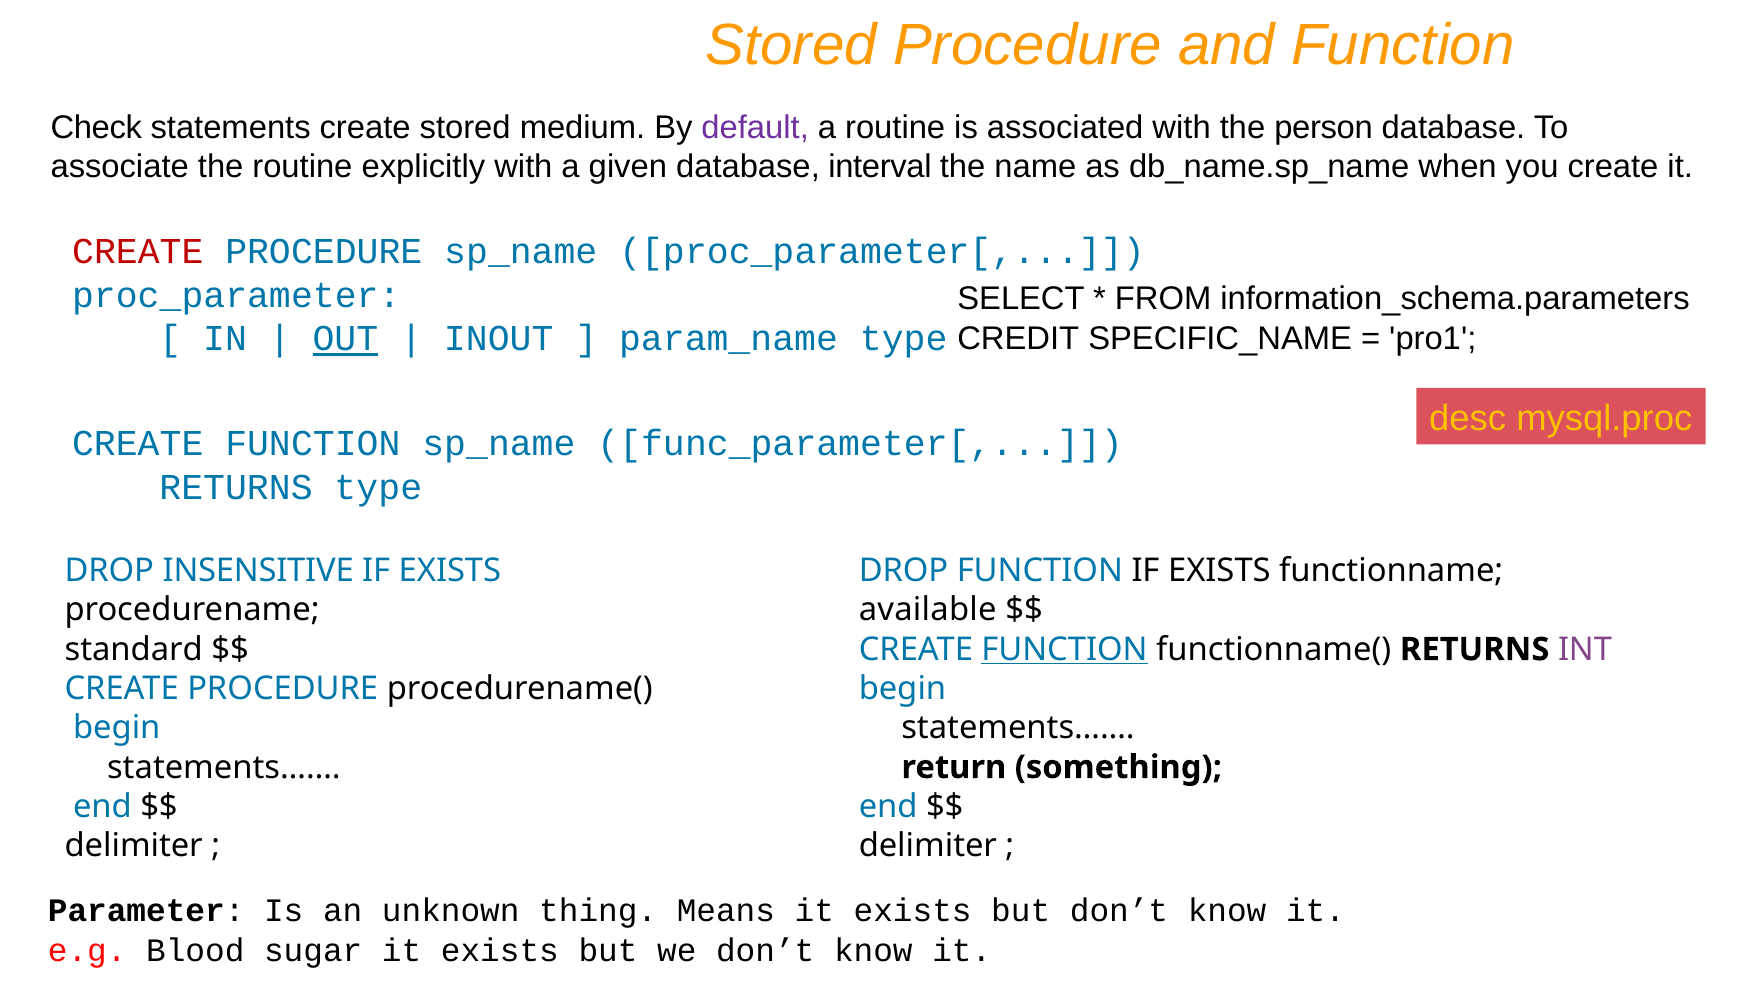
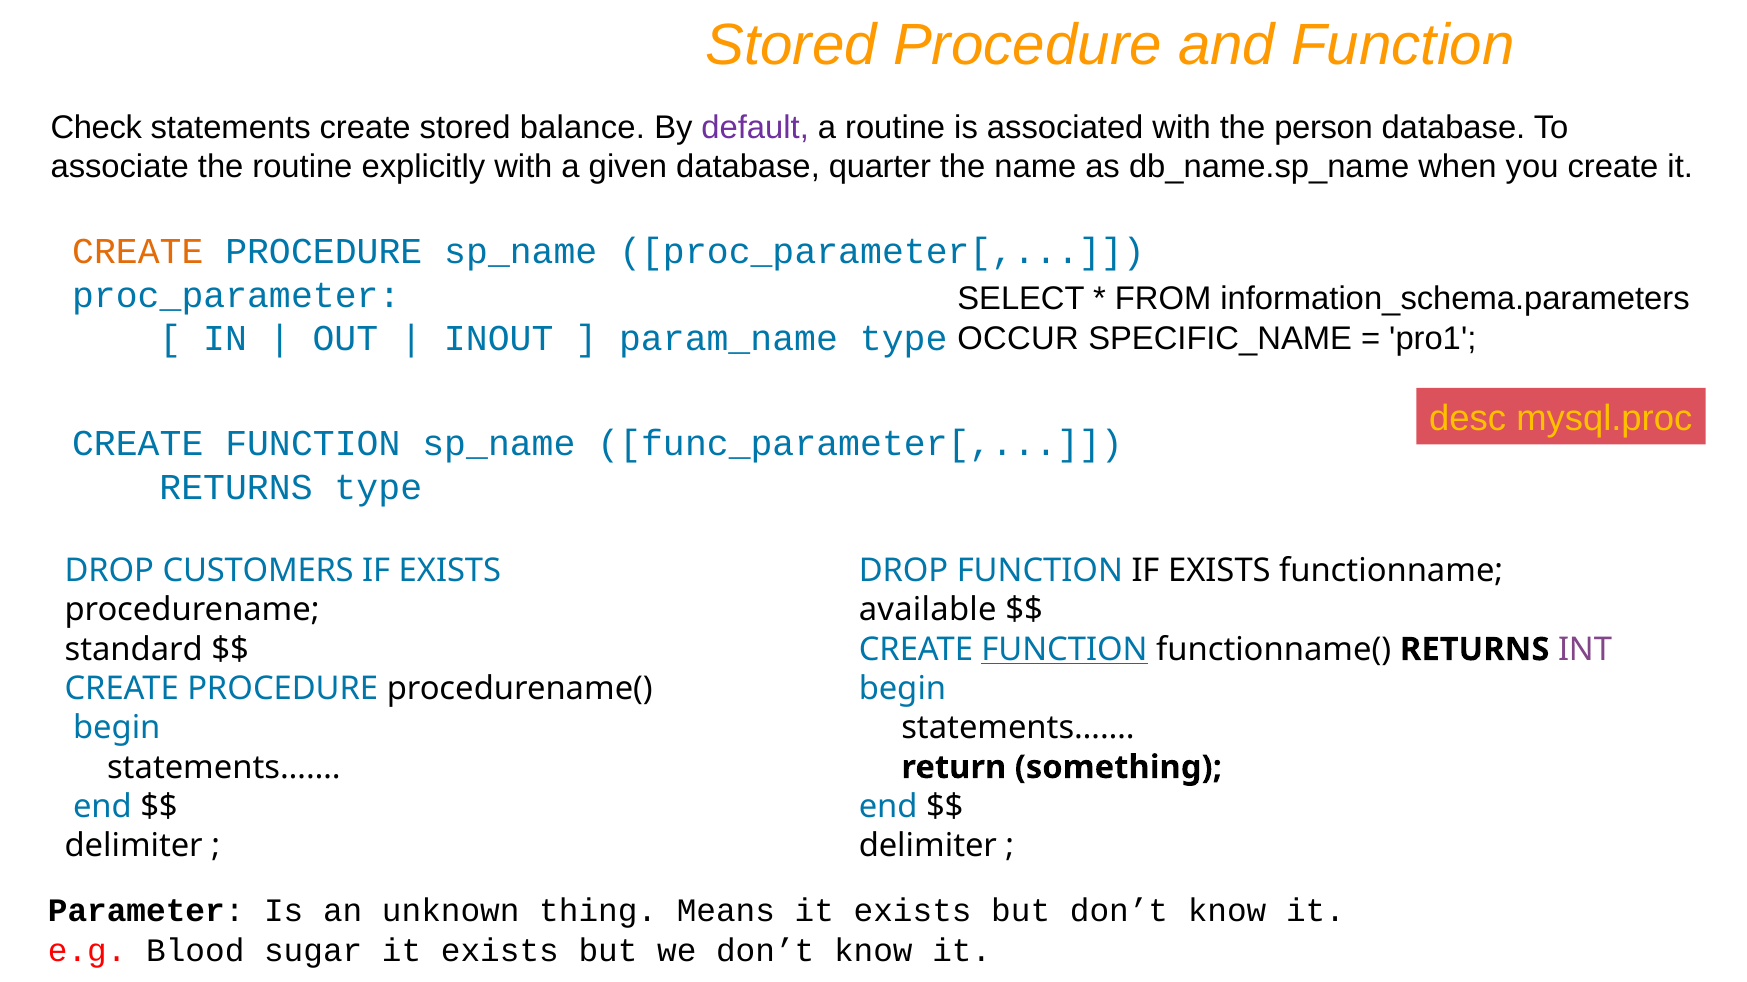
medium: medium -> balance (582, 128)
interval: interval -> quarter (880, 167)
CREATE colour: red -> orange (138, 252)
CREDIT: CREDIT -> OCCUR (1018, 339)
OUT underline: present -> none (345, 339)
INSENSITIVE: INSENSITIVE -> CUSTOMERS (258, 571)
